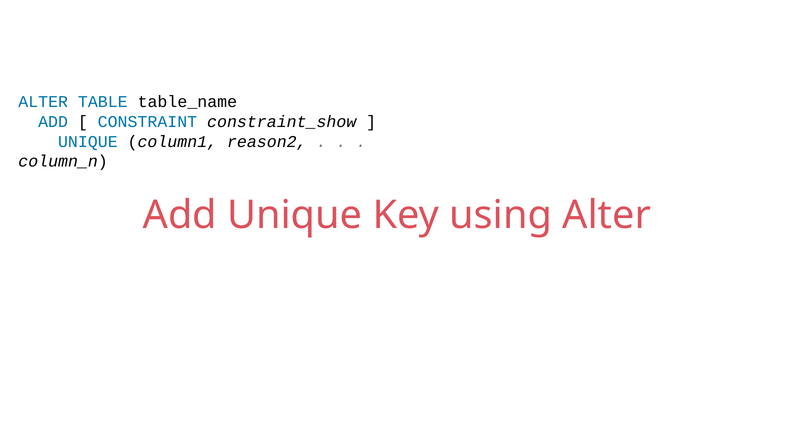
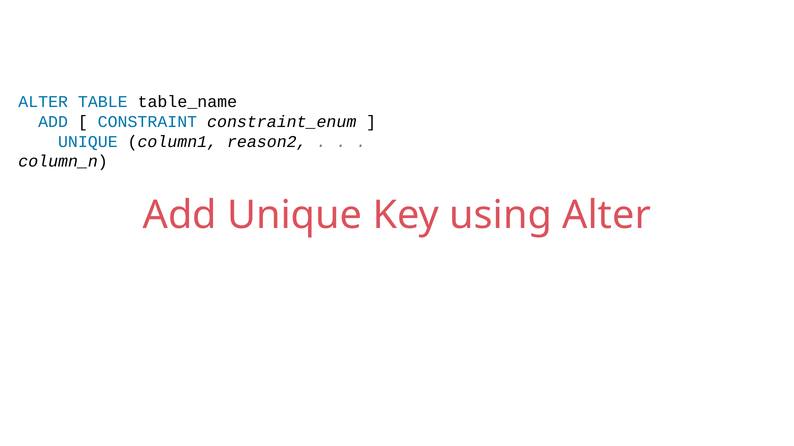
constraint_show: constraint_show -> constraint_enum (282, 122)
